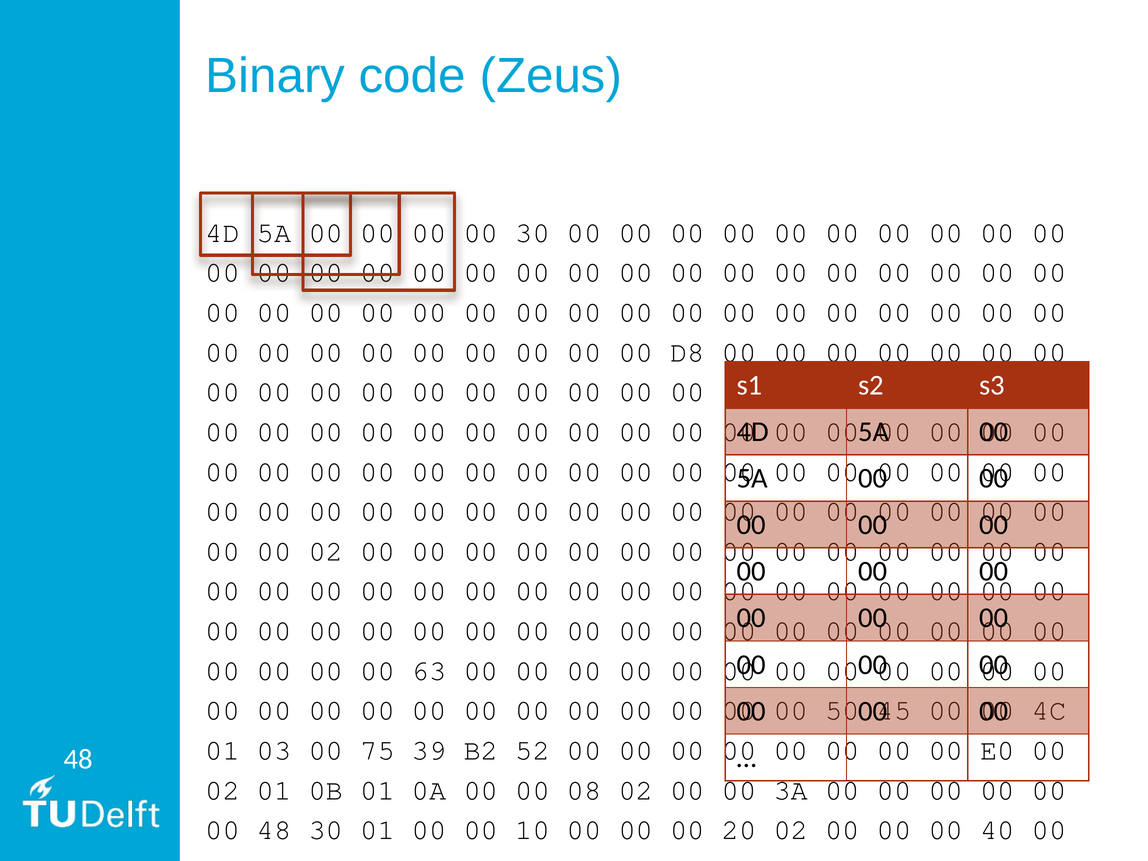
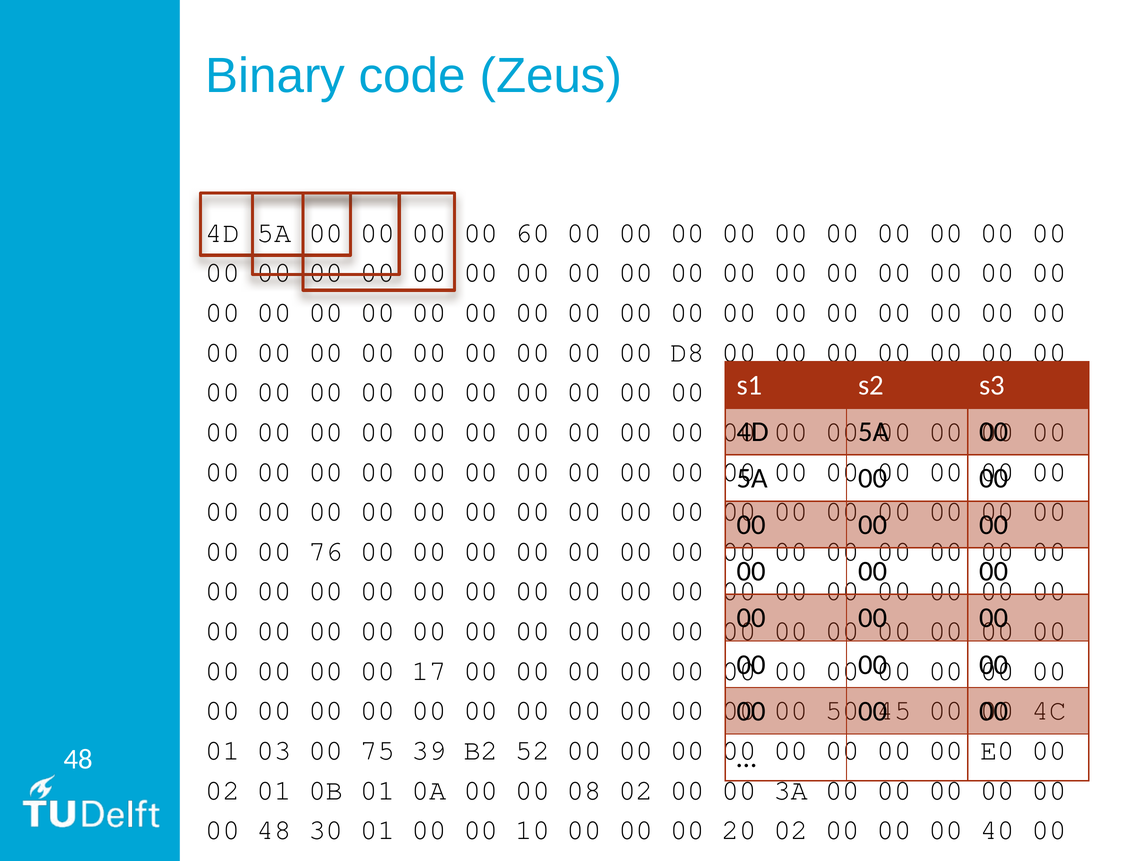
30: 30 -> 60 (533, 233)
02: 02 -> 76 (326, 551)
00 63: 63 -> 17 (429, 671)
